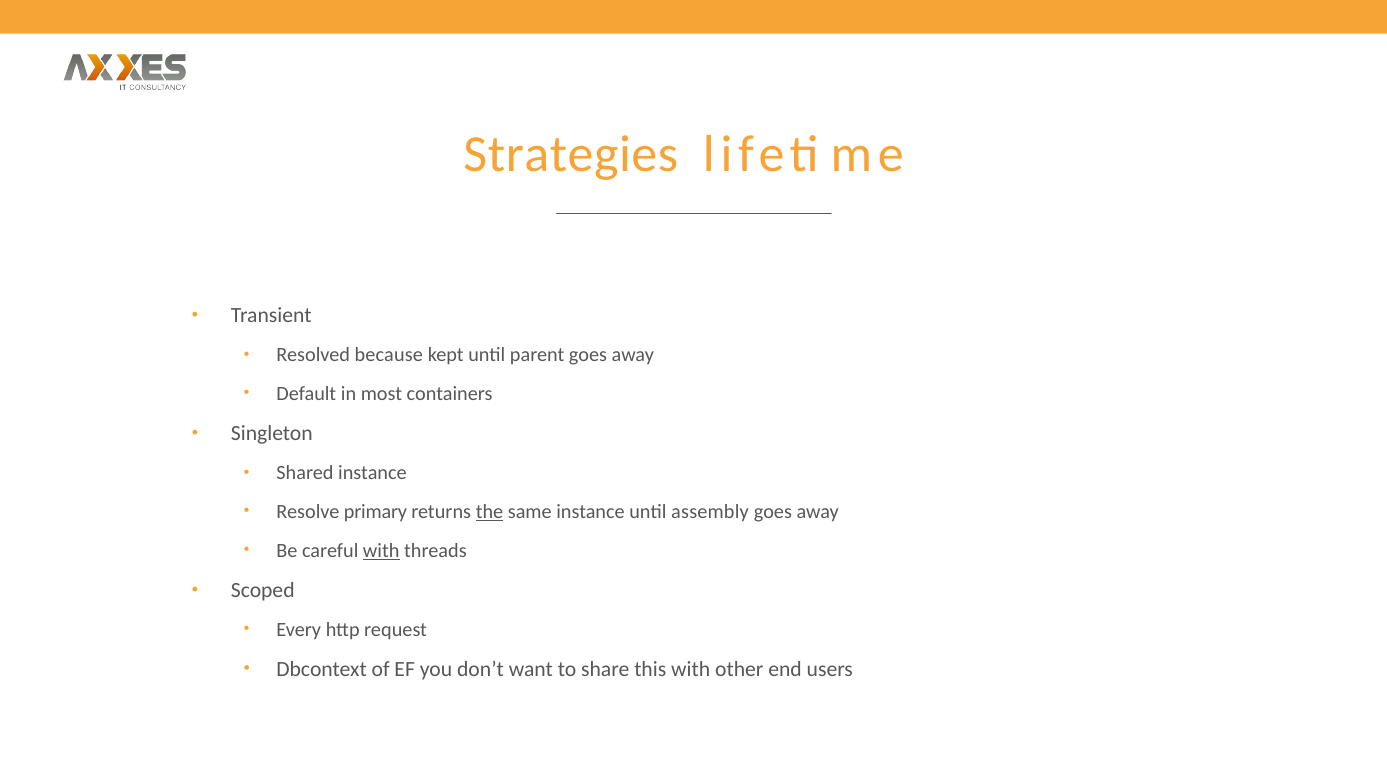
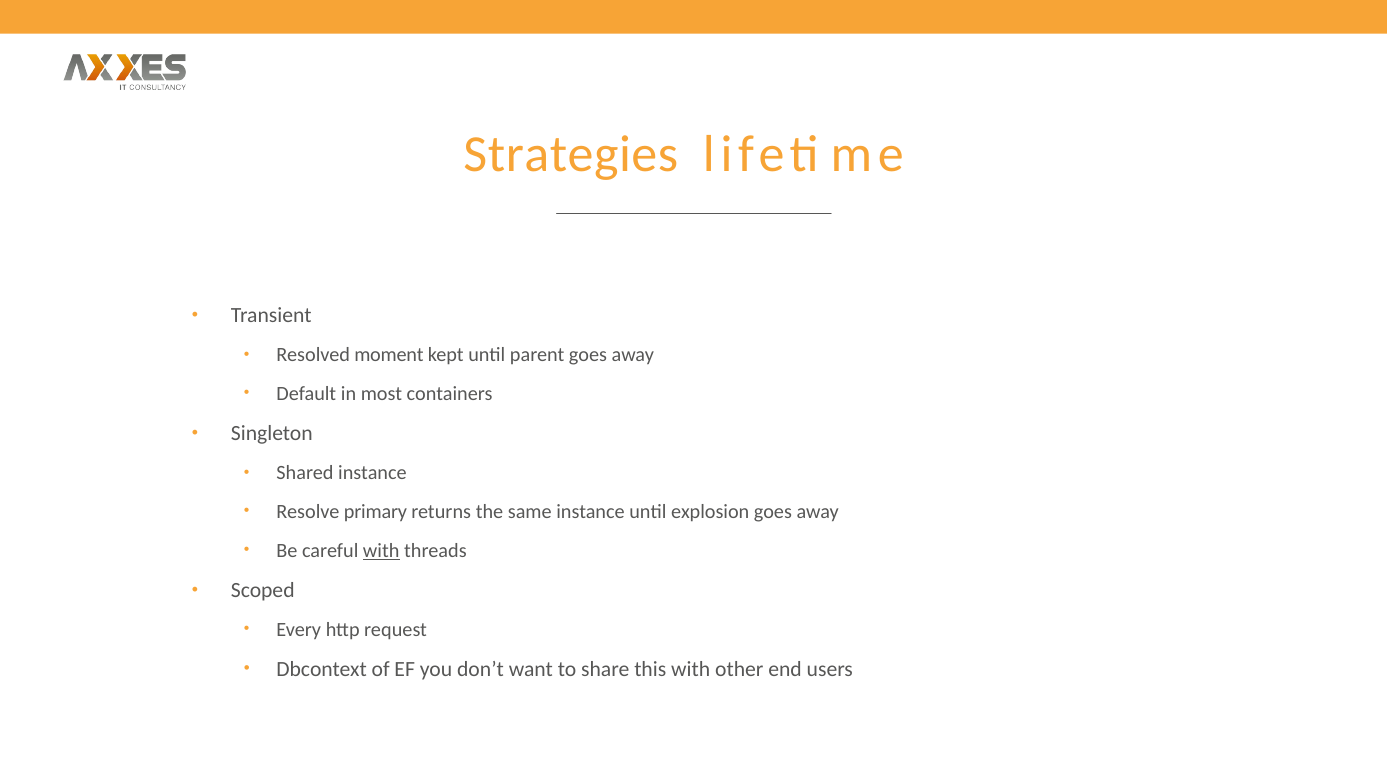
because: because -> moment (389, 355)
the underline: present -> none (489, 512)
assembly: assembly -> explosion (710, 512)
